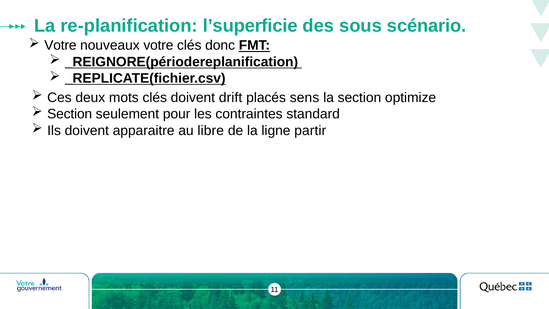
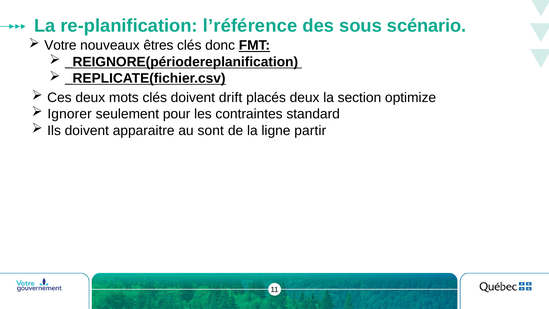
l’superficie: l’superficie -> l’référence (250, 26)
nouveaux votre: votre -> êtres (158, 45)
placés sens: sens -> deux (305, 97)
Section: Section -> Ignorer (70, 114)
libre: libre -> sont (211, 130)
